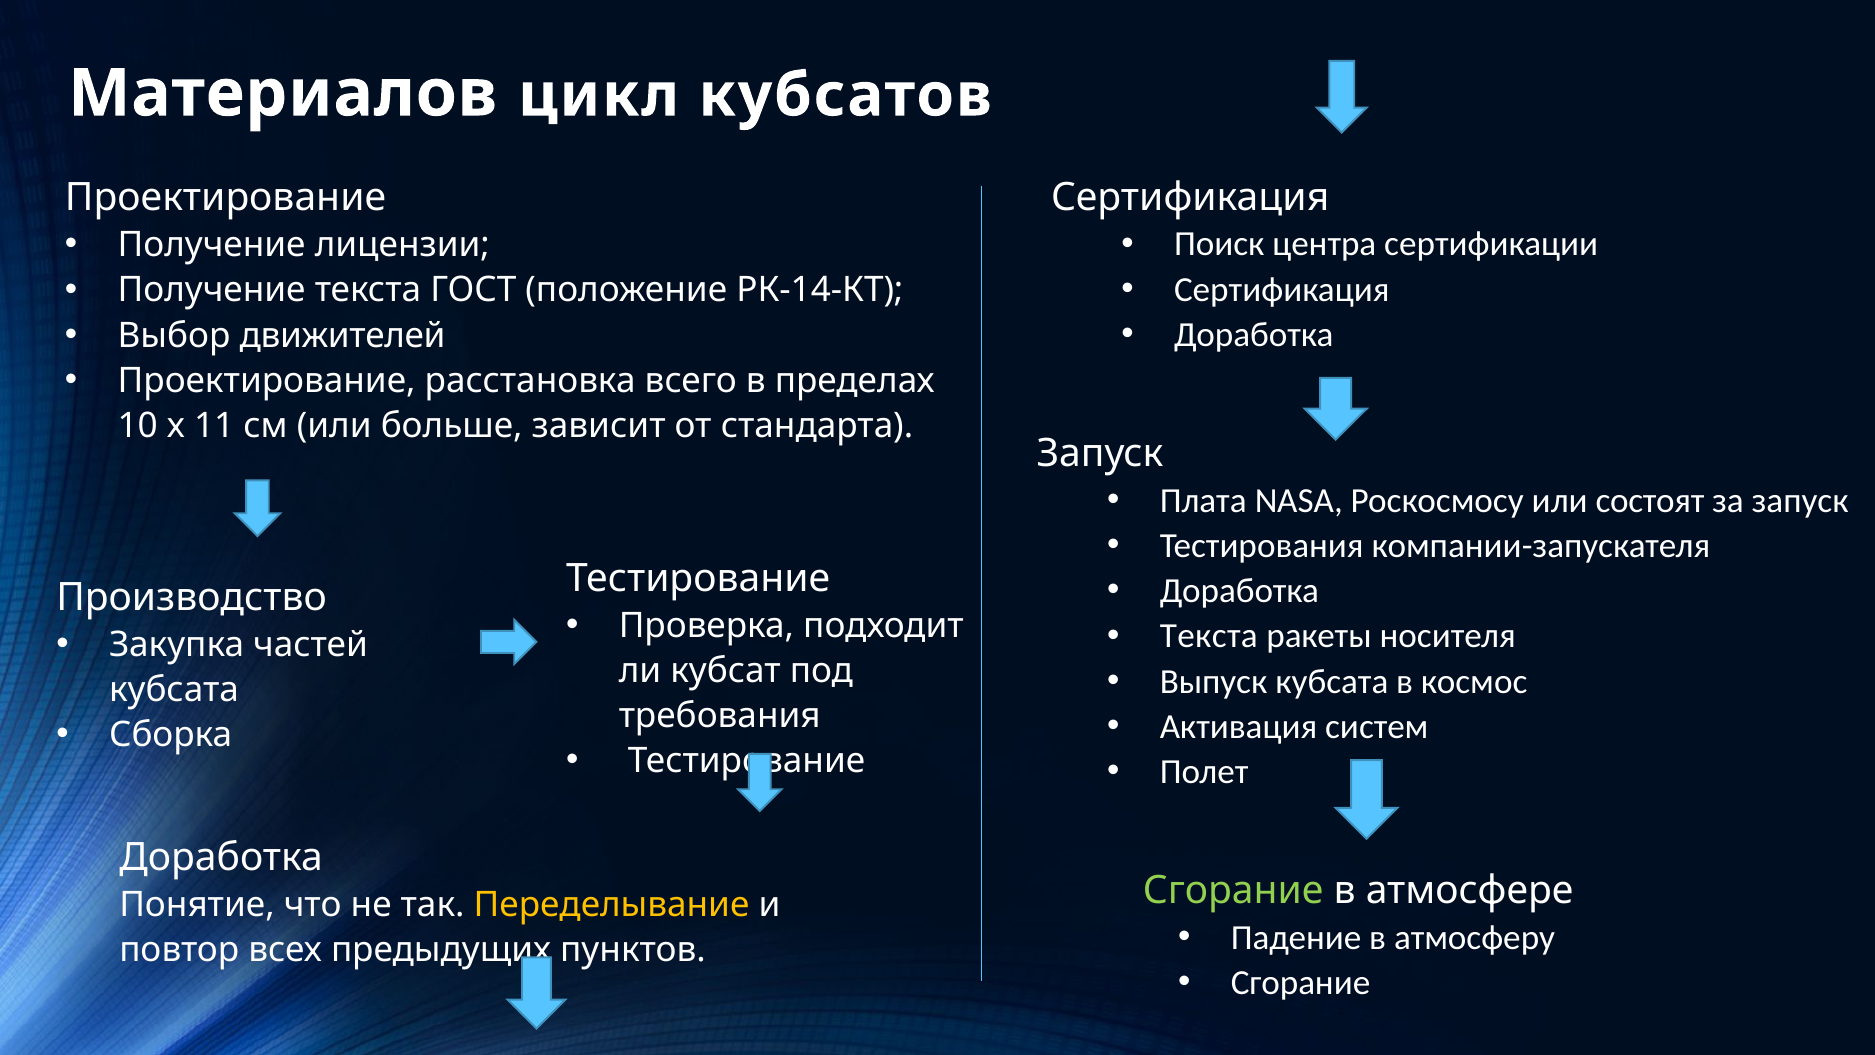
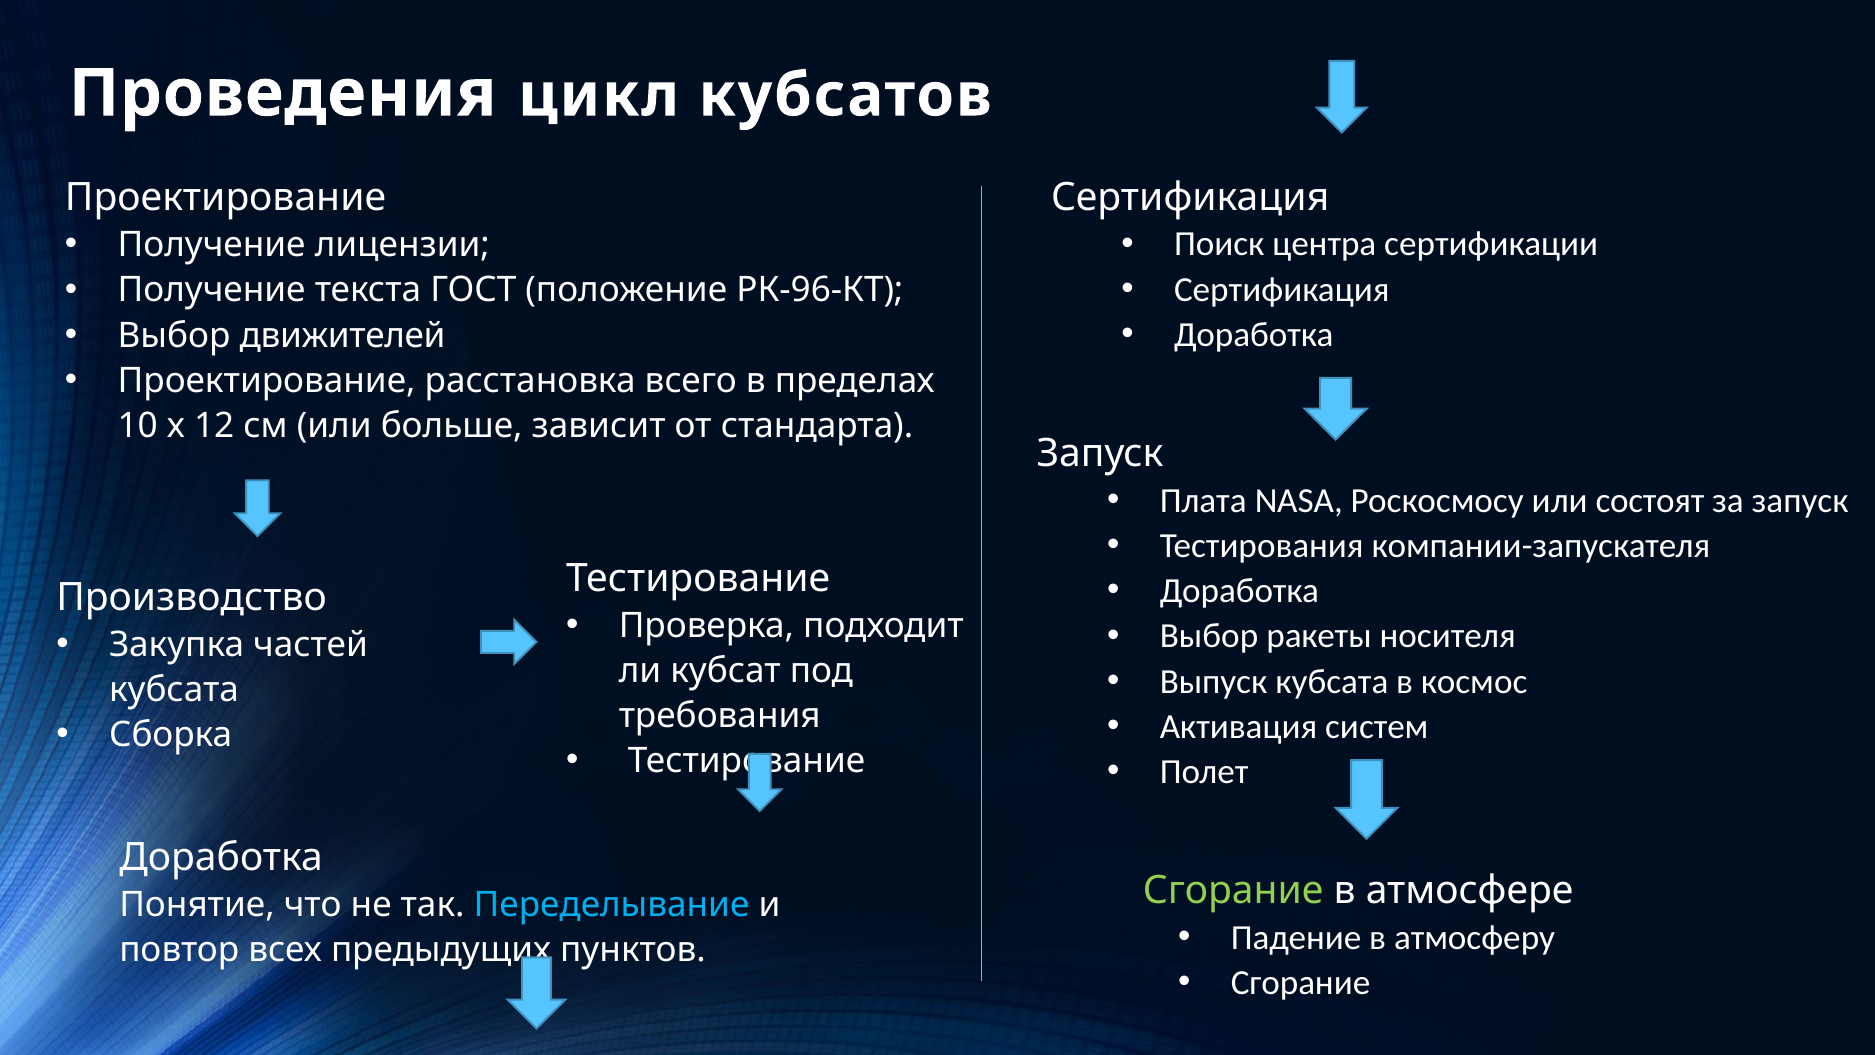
Материалов: Материалов -> Проведения (283, 94)
РК-14-КТ: РК-14-КТ -> РК-96-КТ (820, 290)
11: 11 -> 12 (214, 426)
Текста: Текста -> Выбор (1209, 636)
Переделывание colour: yellow -> light blue (612, 905)
